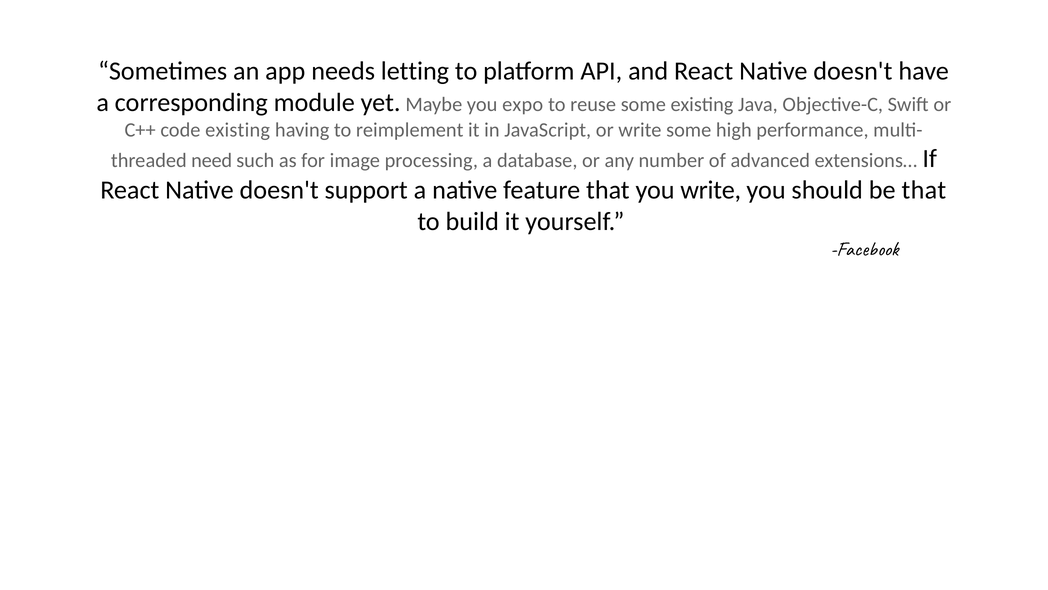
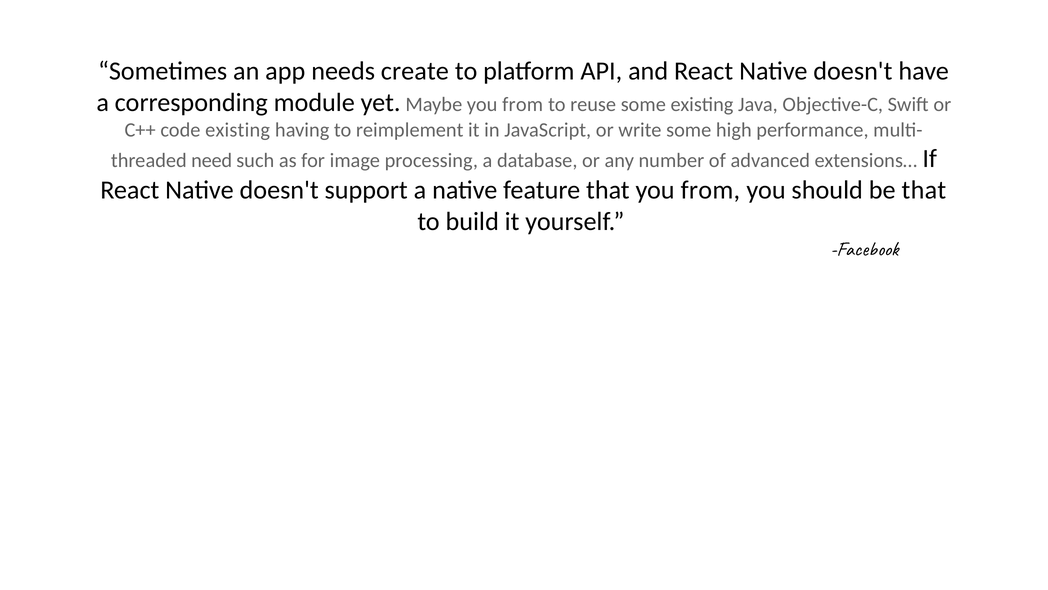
letting: letting -> create (415, 71)
Maybe you expo: expo -> from (523, 105)
that you write: write -> from (710, 190)
